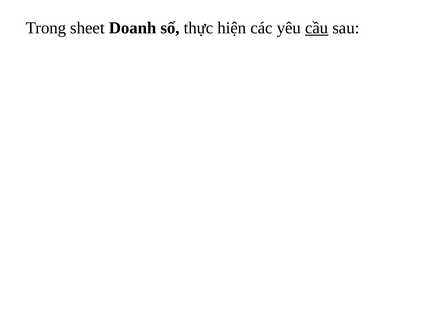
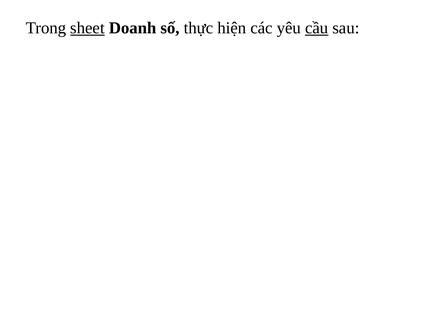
sheet underline: none -> present (87, 28)
